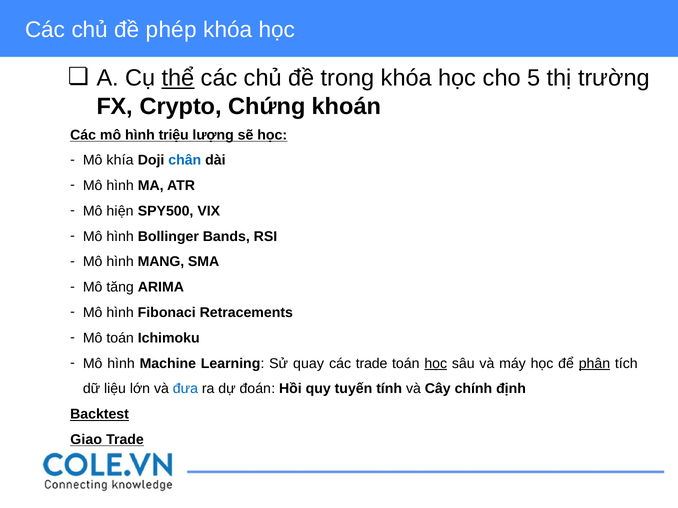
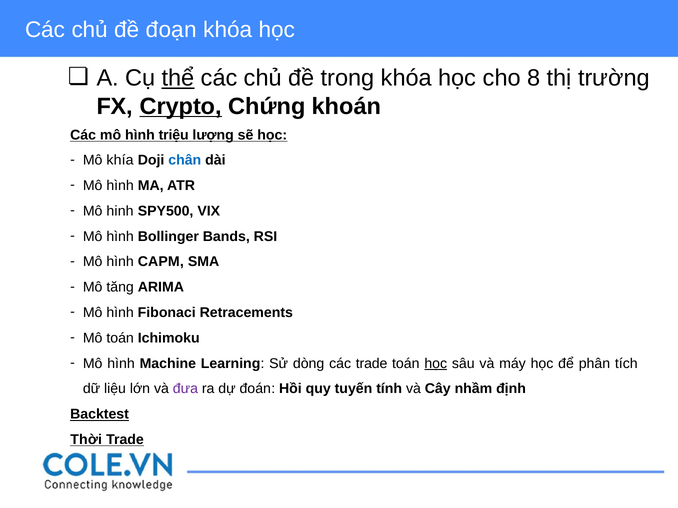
phép: phép -> đoạn (171, 30)
5: 5 -> 8 (534, 78)
Crypto underline: none -> present (181, 107)
hiện: hiện -> hinh (120, 211)
MANG: MANG -> CAPM (161, 262)
quay: quay -> dòng (309, 364)
phân underline: present -> none (594, 364)
đưa colour: blue -> purple (185, 389)
chính: chính -> nhầm (473, 389)
Giao: Giao -> Thời (86, 440)
